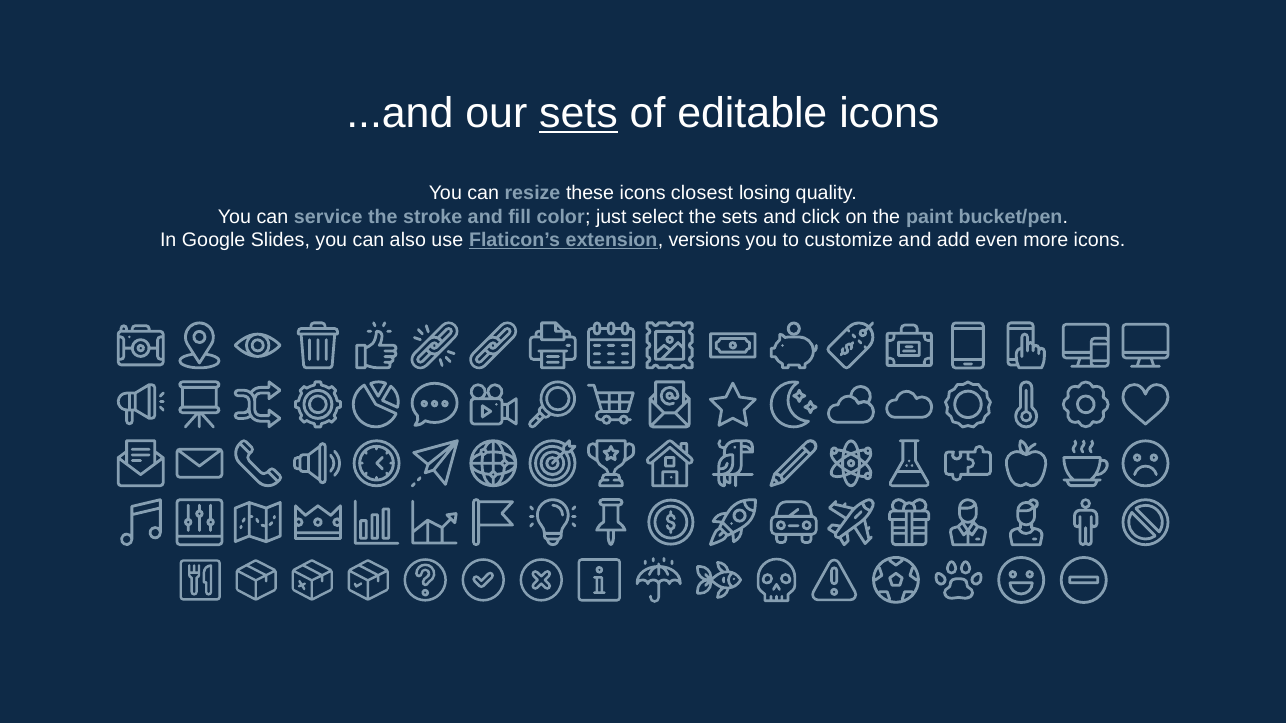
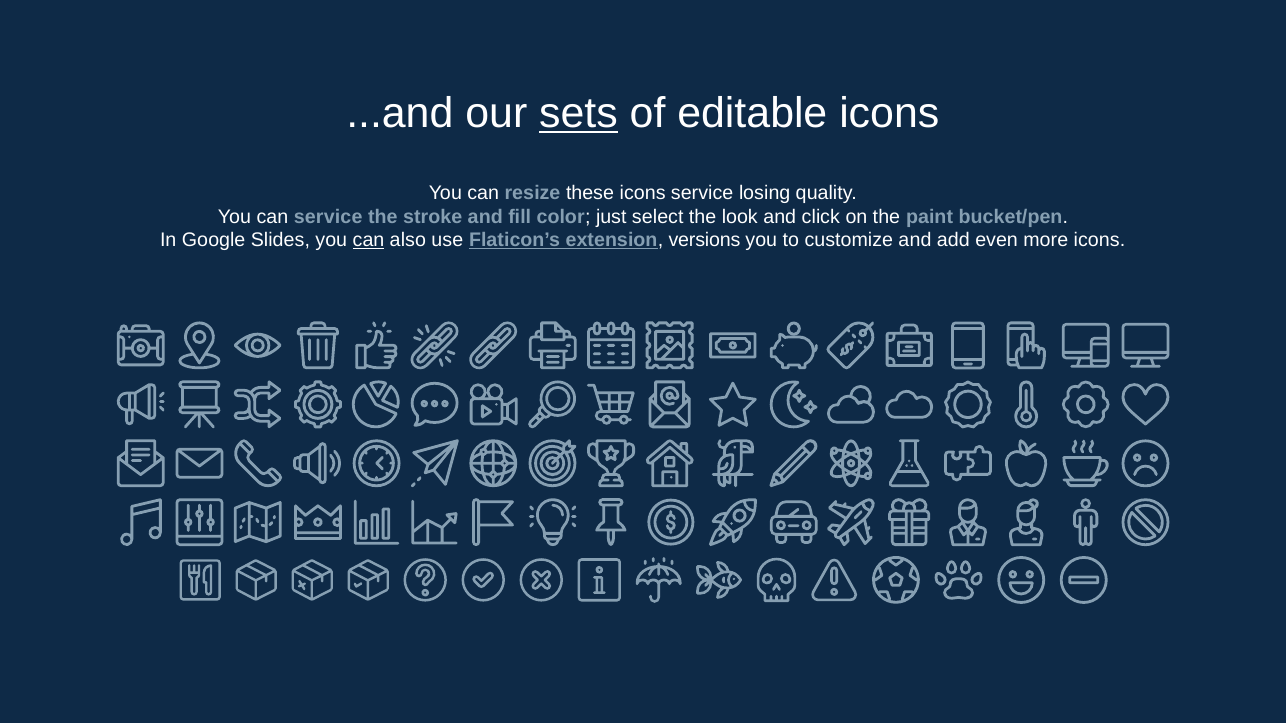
icons closest: closest -> service (702, 193)
the sets: sets -> look (740, 217)
can underline: none -> present (369, 240)
